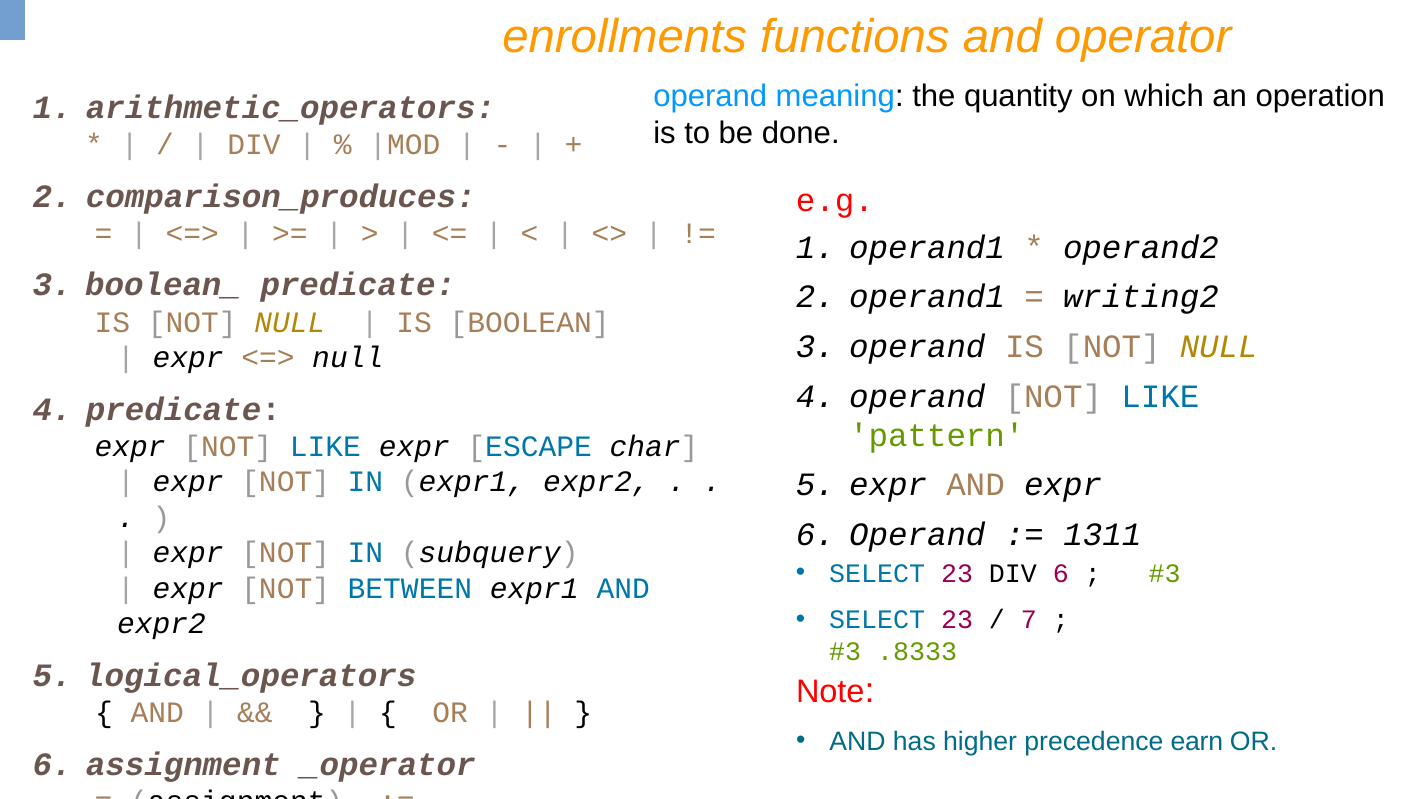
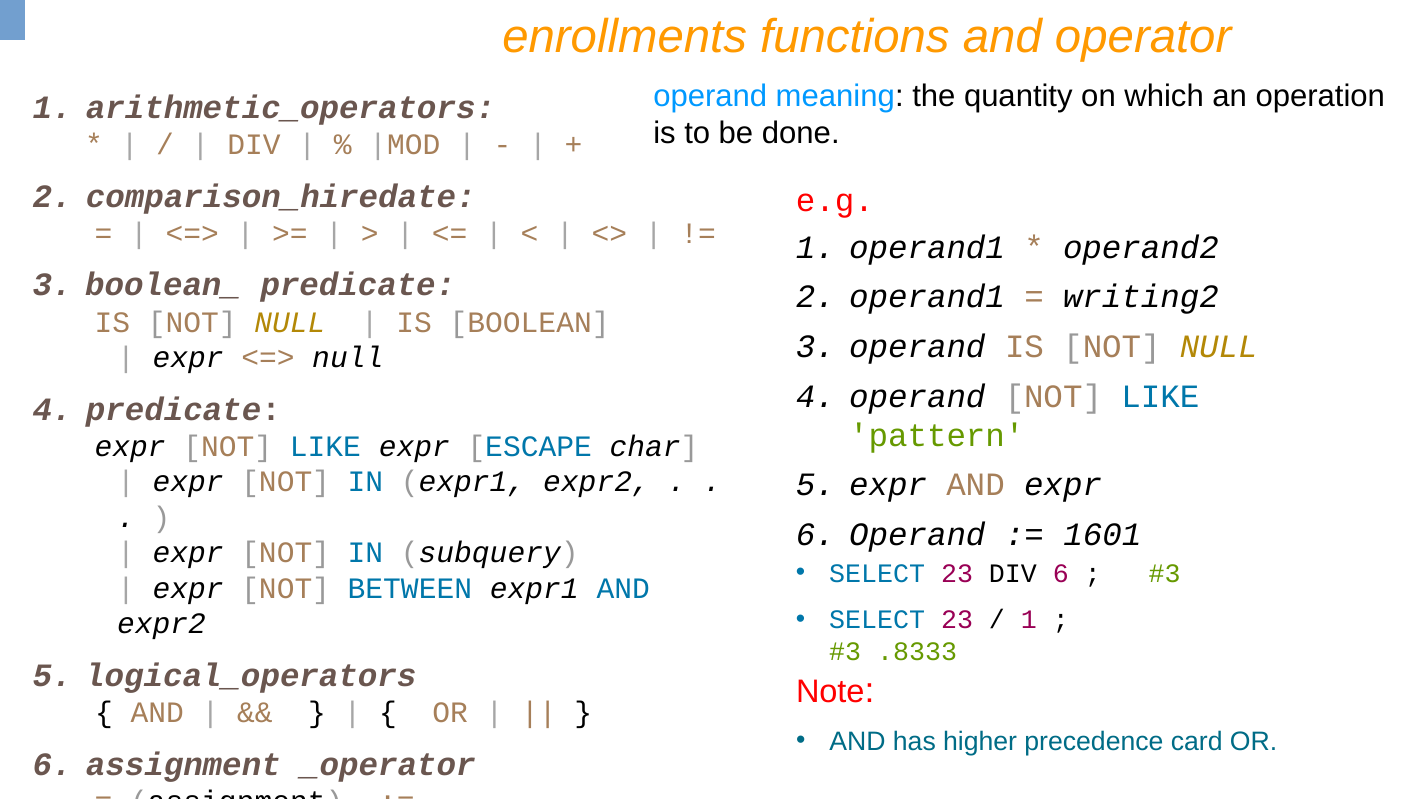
comparison_produces: comparison_produces -> comparison_hiredate (281, 196)
1311: 1311 -> 1601 (1102, 535)
7: 7 -> 1 (1029, 619)
earn: earn -> card (1197, 741)
